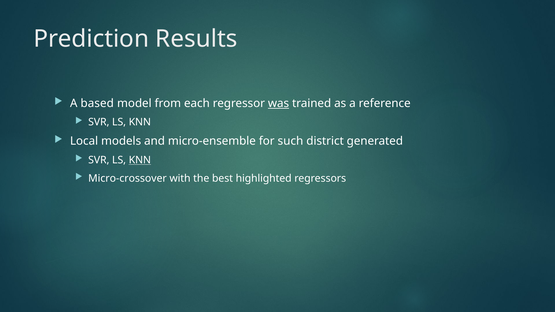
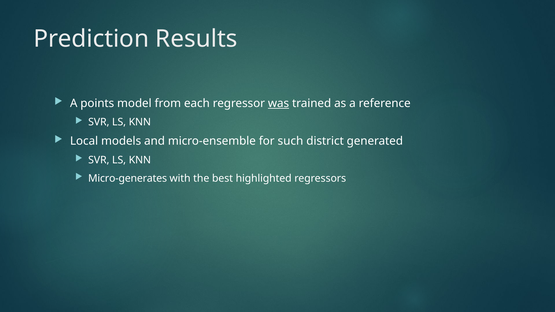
based: based -> points (97, 103)
KNN underline: present -> none (140, 160)
Micro-crossover: Micro-crossover -> Micro-generates (128, 178)
